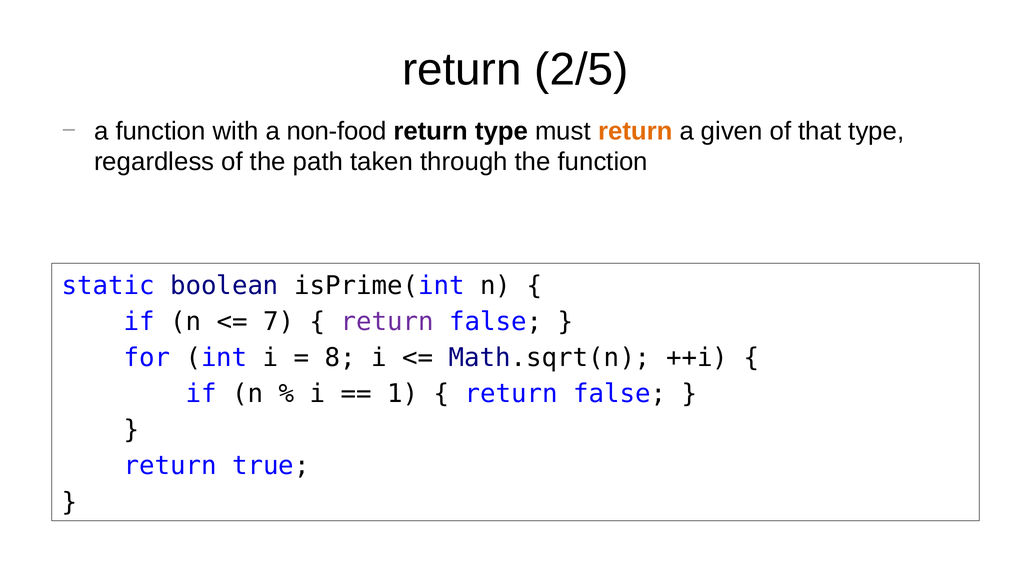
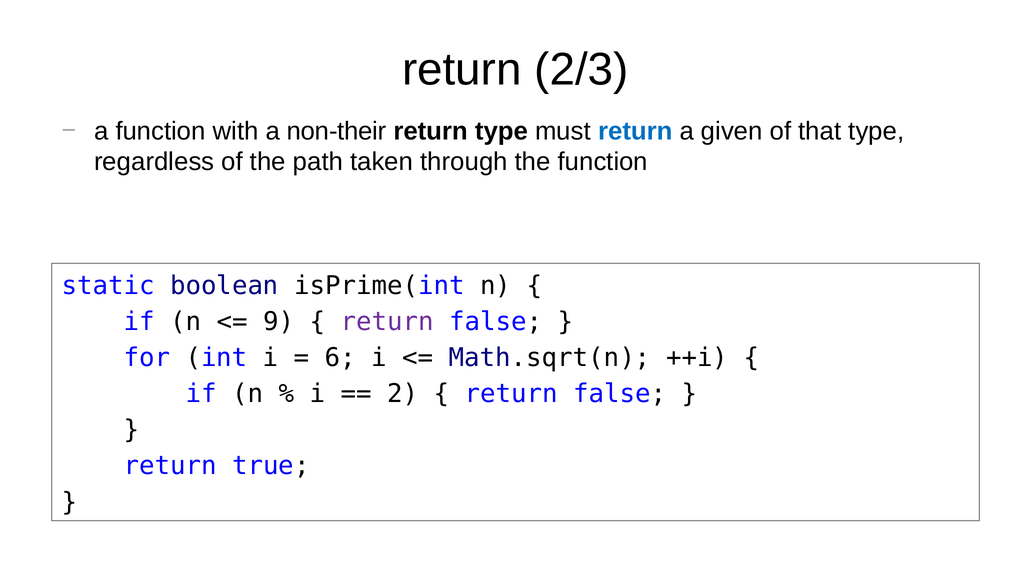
2/5: 2/5 -> 2/3 (581, 70)
non-food: non-food -> non-their (337, 131)
return colour: orange -> blue (635, 131)
7: 7 -> 9 (279, 322)
8: 8 -> 6 (340, 358)
1: 1 -> 2 (403, 394)
